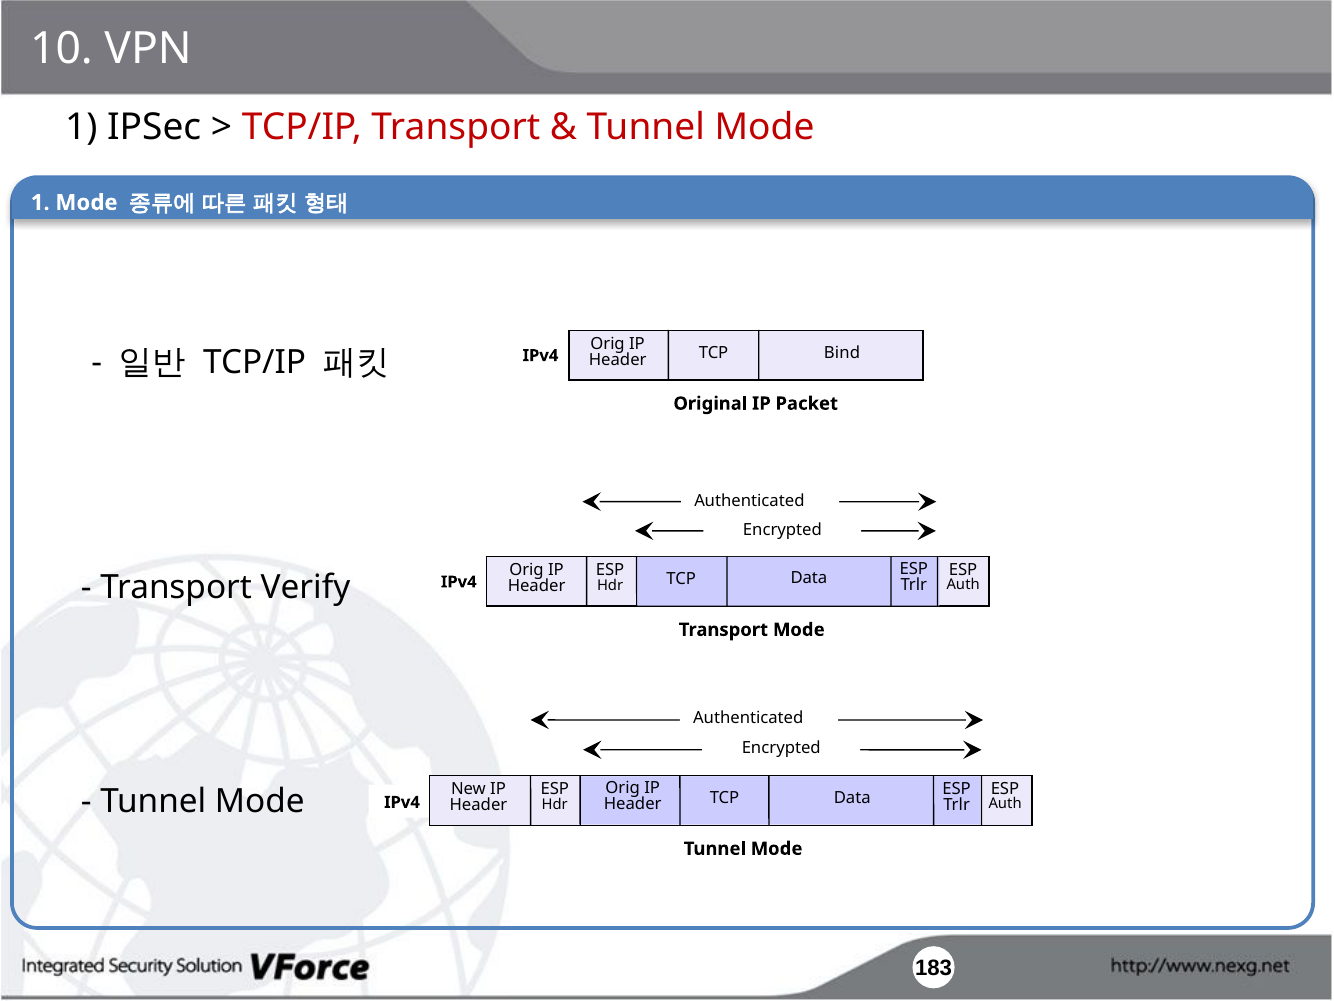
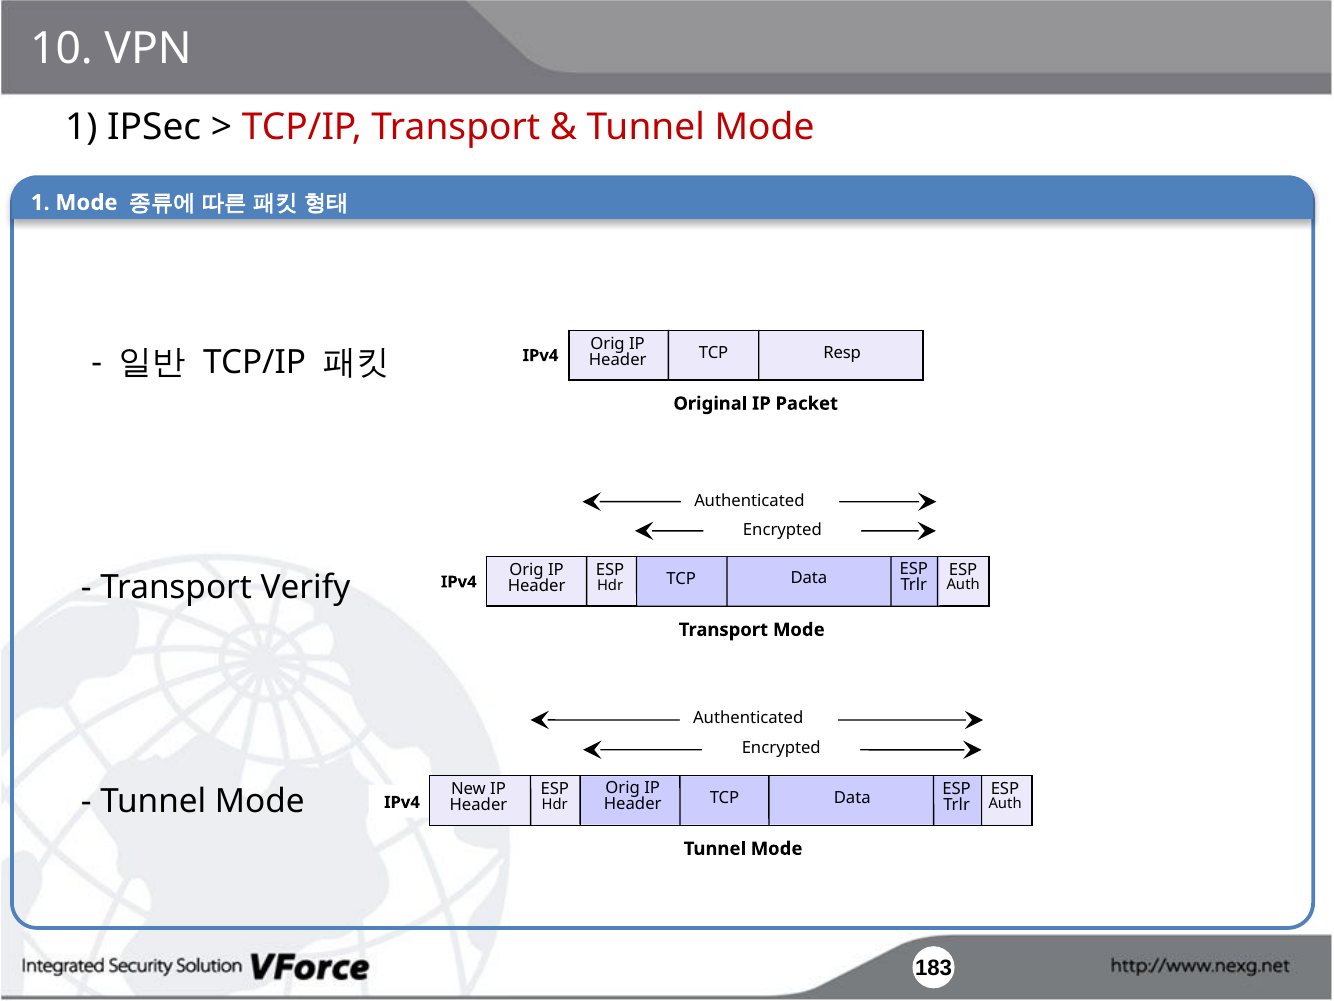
Bind: Bind -> Resp (842, 353)
